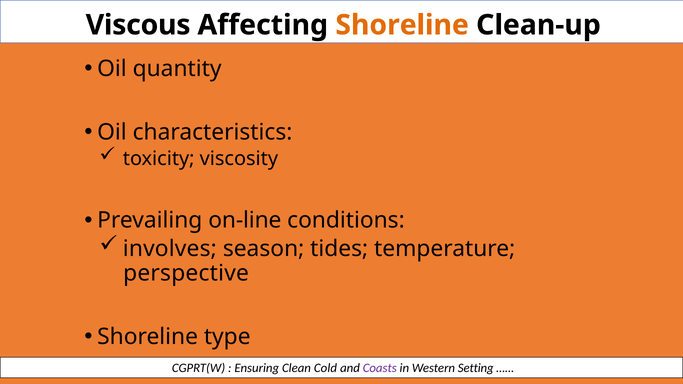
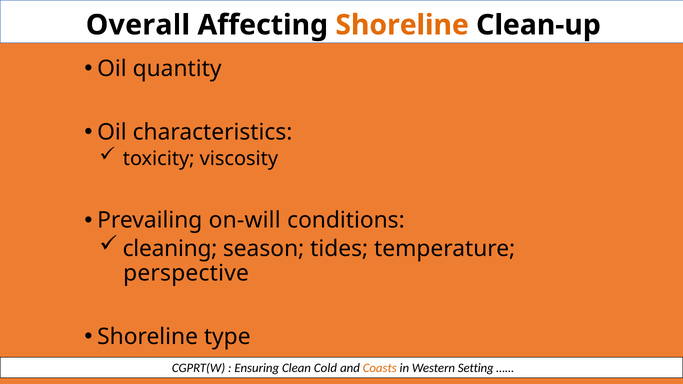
Viscous: Viscous -> Overall (138, 25)
on-line: on-line -> on-will (245, 221)
involves: involves -> cleaning (170, 249)
Coasts colour: purple -> orange (380, 368)
